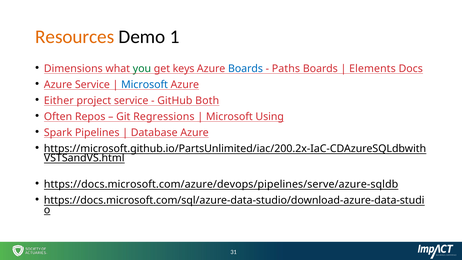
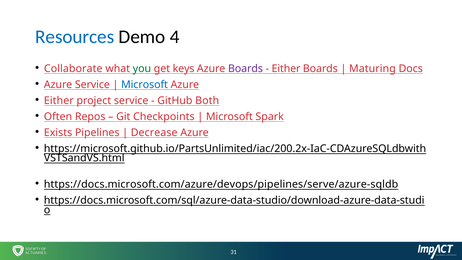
Resources colour: orange -> blue (75, 37)
1: 1 -> 4 (175, 37)
Dimensions: Dimensions -> Collaborate (73, 69)
Boards colour: blue -> purple (245, 69)
Paths: Paths -> Either (286, 69)
Elements: Elements -> Maturing (372, 69)
Regressions: Regressions -> Checkpoints (164, 117)
Using: Using -> Spark (270, 117)
Spark: Spark -> Exists (58, 133)
Database: Database -> Decrease (154, 133)
